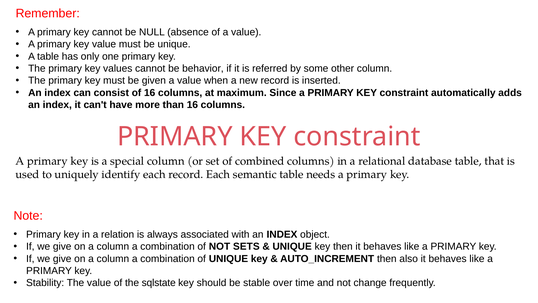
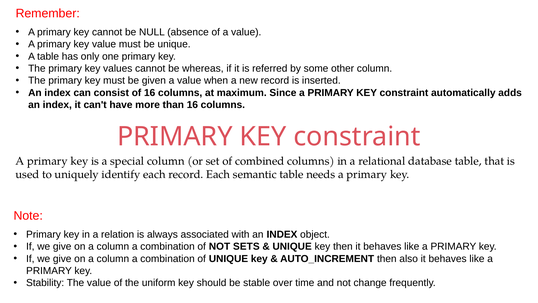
behavior: behavior -> whereas (203, 68)
sqlstate: sqlstate -> uniform (159, 283)
